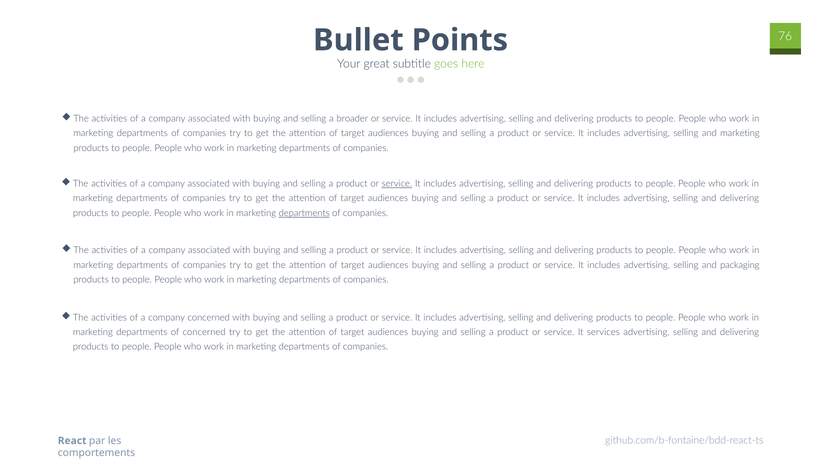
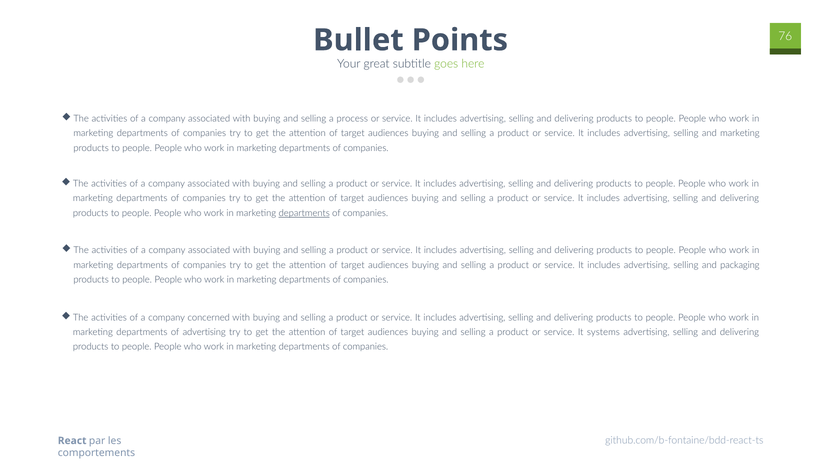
broader: broader -> process (352, 119)
service underline: present -> none (397, 184)
of concerned: concerned -> advertising (204, 332)
services: services -> systems (603, 332)
